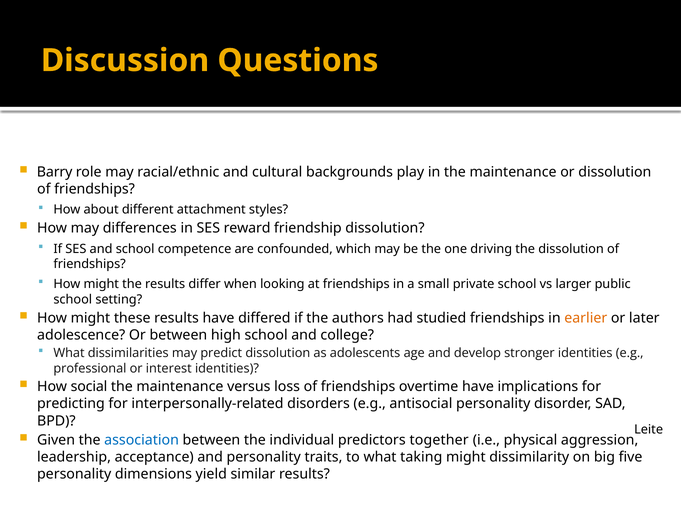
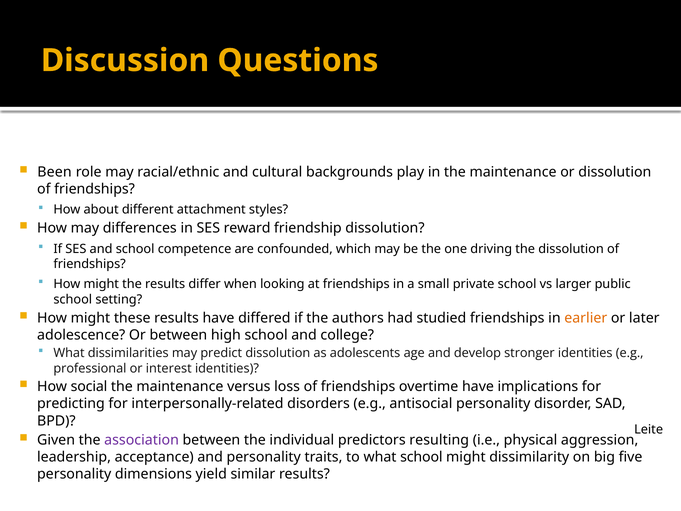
Barry: Barry -> Been (55, 172)
association colour: blue -> purple (142, 440)
together: together -> resulting (439, 440)
what taking: taking -> school (421, 457)
